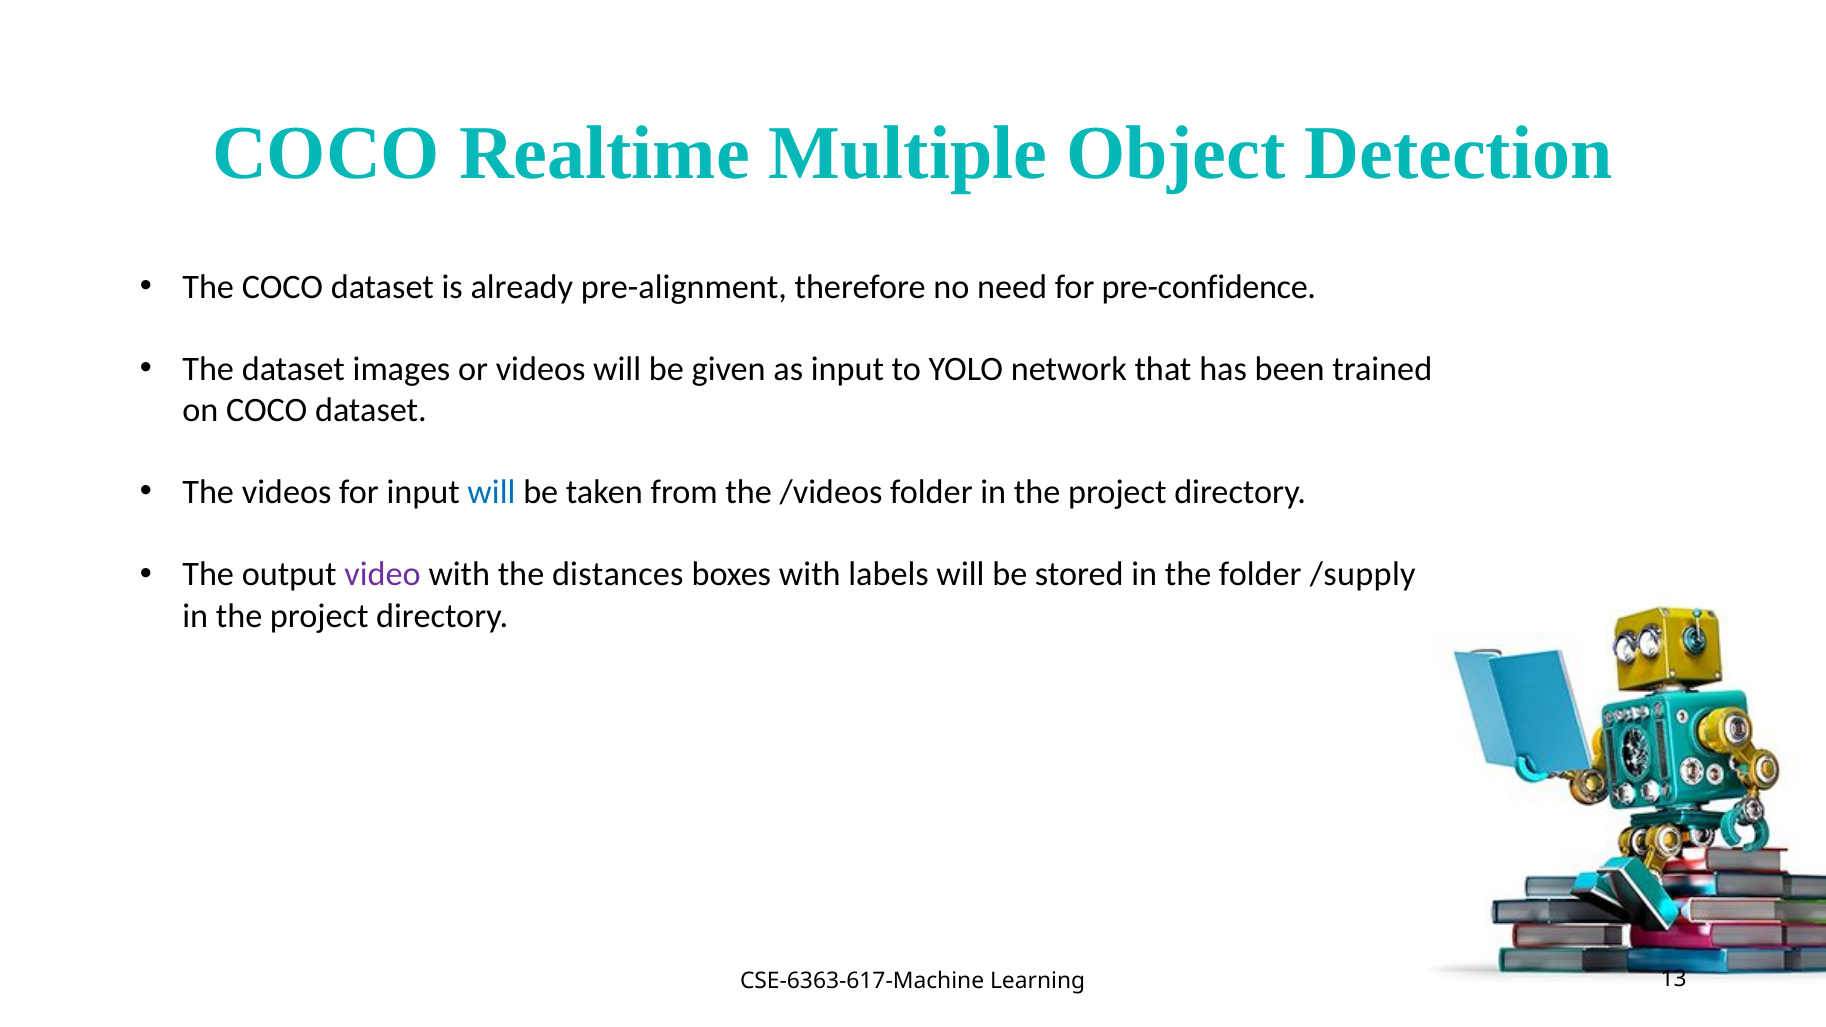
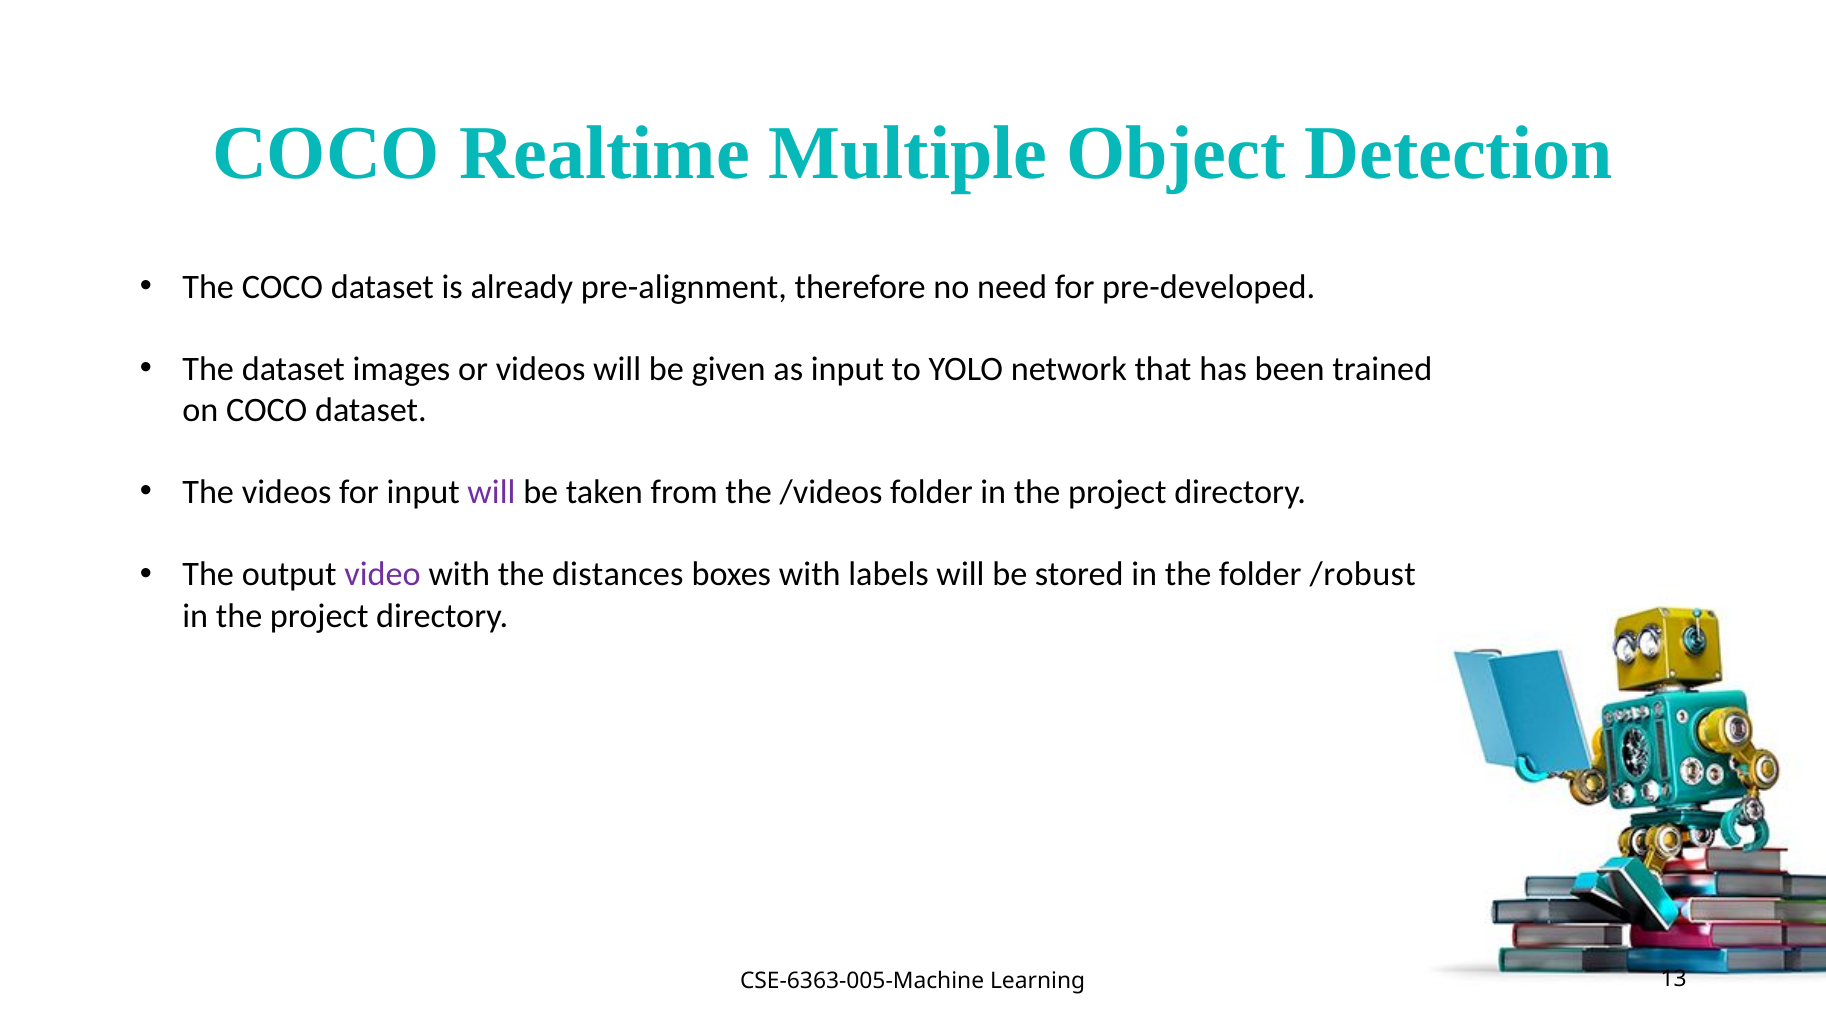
pre-confidence: pre-confidence -> pre-developed (1209, 287)
will colour: blue -> purple (491, 493)
/supply: /supply -> /robust (1363, 575)
CSE-6363-617-Machine: CSE-6363-617-Machine -> CSE-6363-005-Machine (862, 981)
